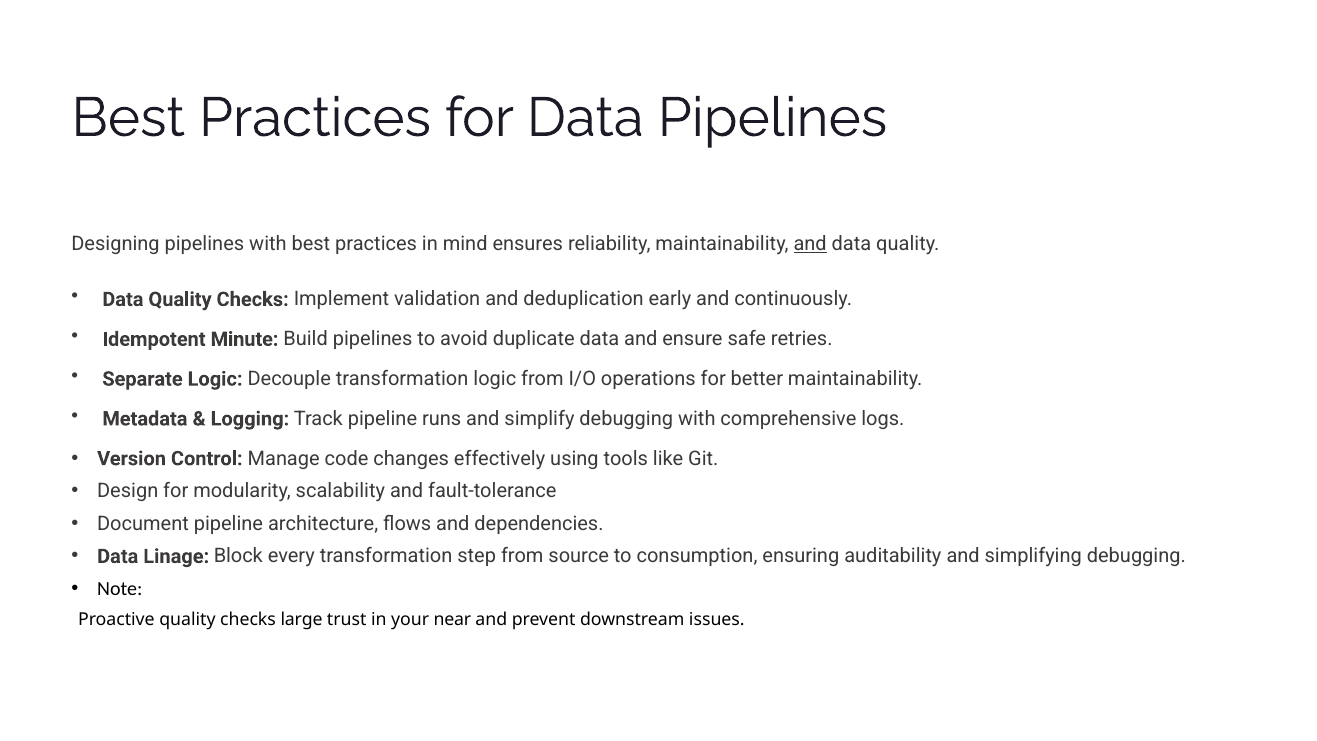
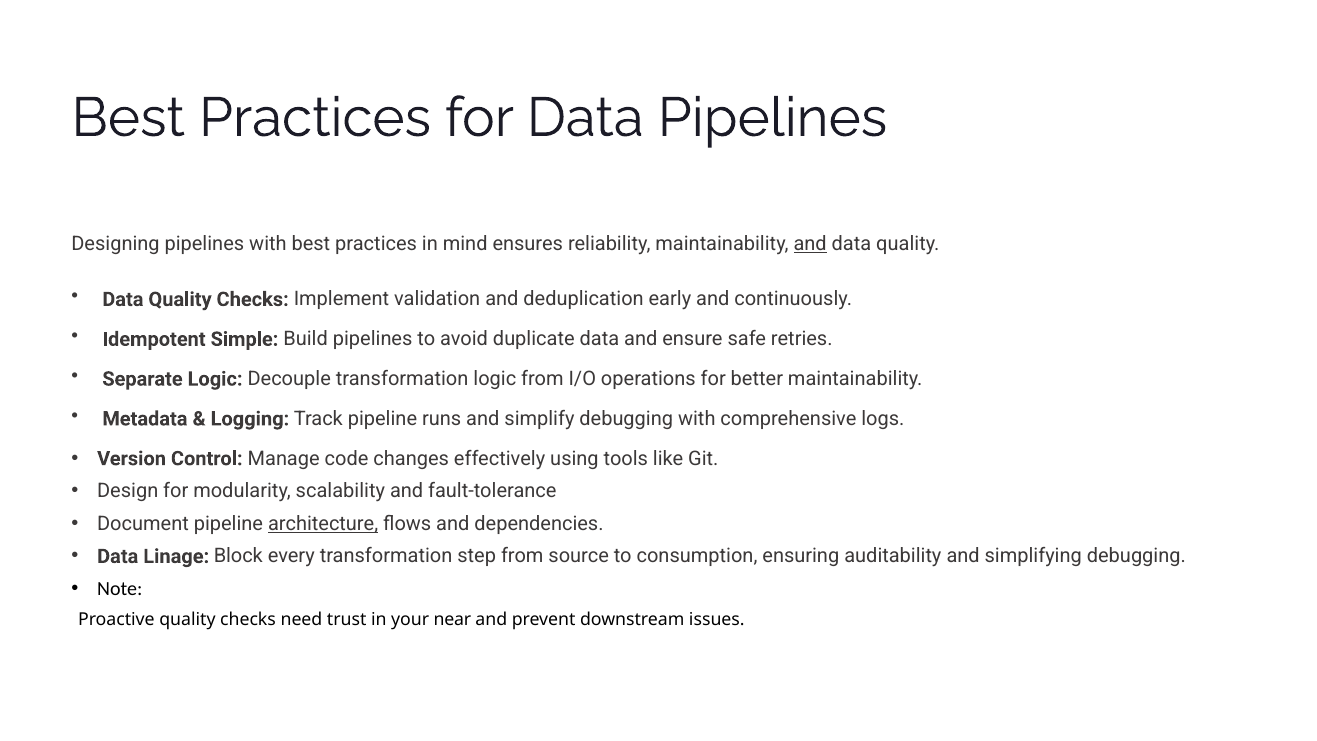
Minute: Minute -> Simple (244, 339)
architecture underline: none -> present (323, 524)
large: large -> need (301, 619)
